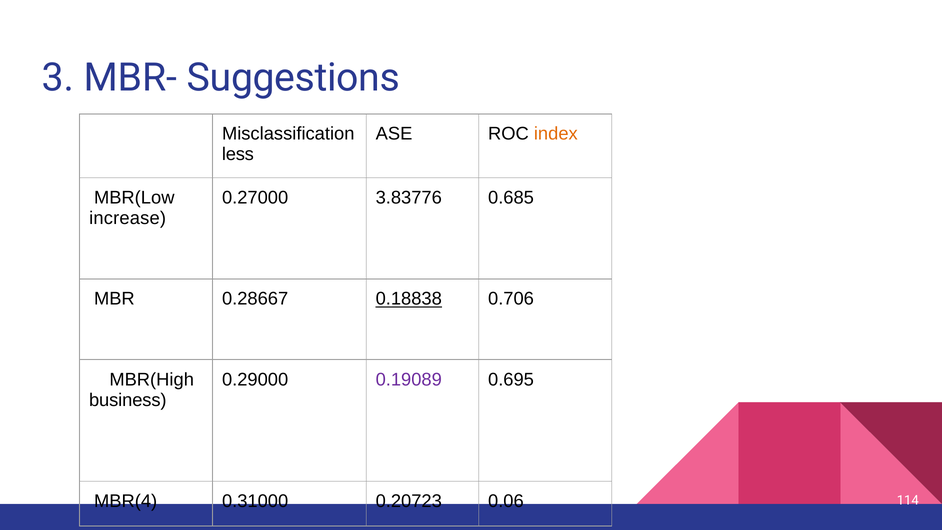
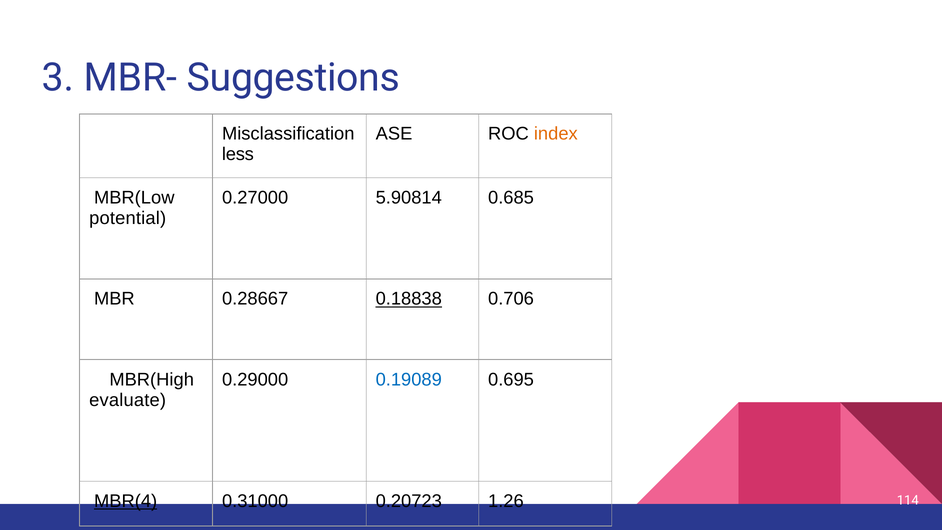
3.83776: 3.83776 -> 5.90814 (409, 198)
increase: increase -> potential (128, 218)
0.19089 colour: purple -> blue (409, 379)
business: business -> evaluate (128, 400)
MBR(4 underline: none -> present (126, 501)
0.06: 0.06 -> 1.26 (506, 501)
